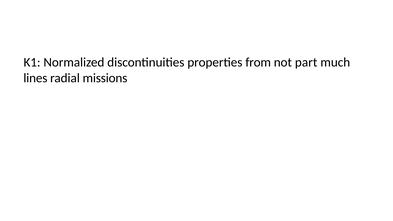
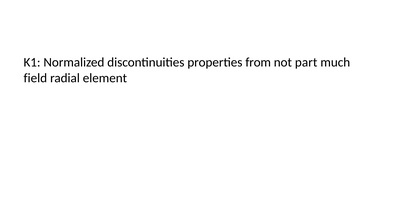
lines: lines -> field (35, 78)
missions: missions -> element (105, 78)
